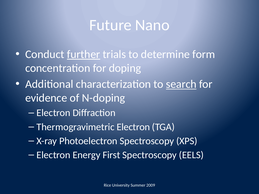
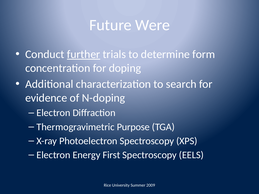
Nano: Nano -> Were (152, 25)
search underline: present -> none (181, 84)
Thermogravimetric Electron: Electron -> Purpose (133, 127)
